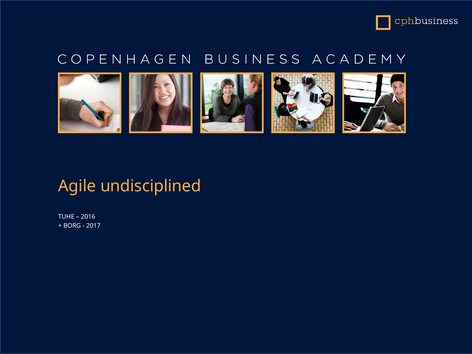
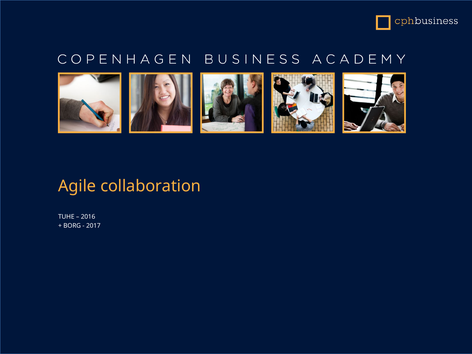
undisciplined: undisciplined -> collaboration (151, 186)
